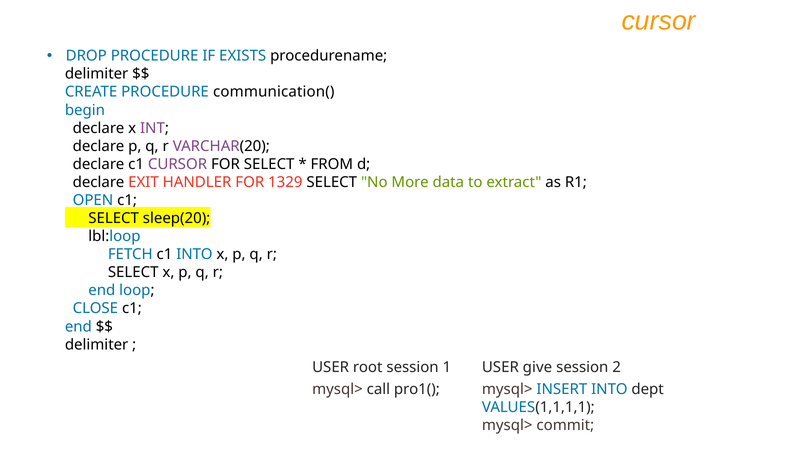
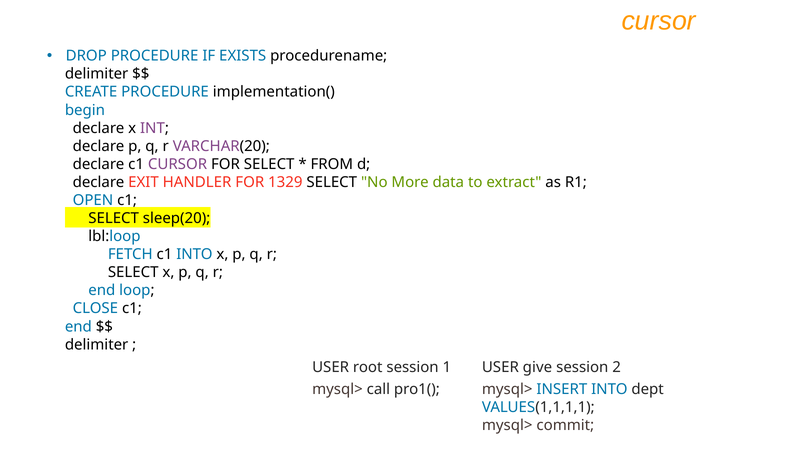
communication(: communication( -> implementation( (274, 92)
